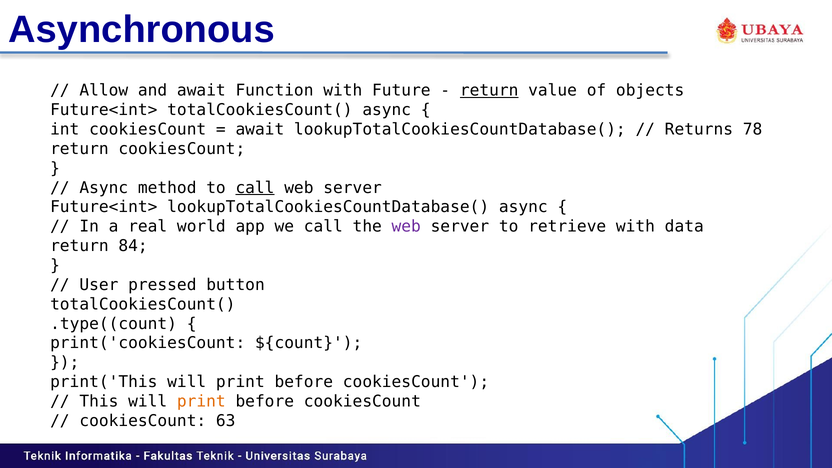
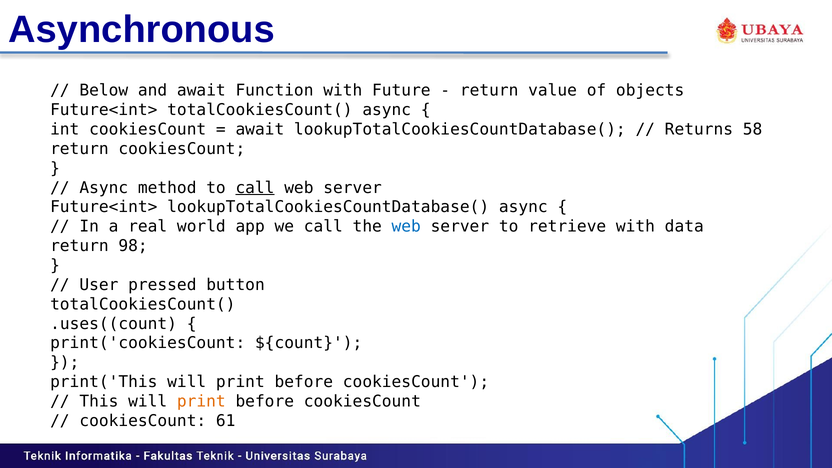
Allow: Allow -> Below (104, 91)
return underline: present -> none (489, 91)
78: 78 -> 58 (753, 129)
web colour: purple -> blue (406, 227)
84: 84 -> 98 (133, 246)
.type((count: .type((count -> .uses((count (114, 324)
63: 63 -> 61 (226, 421)
